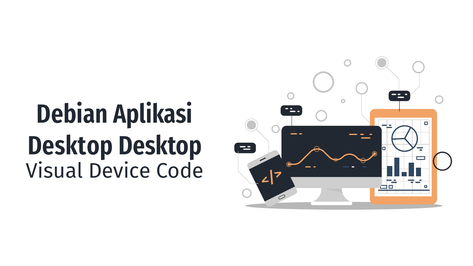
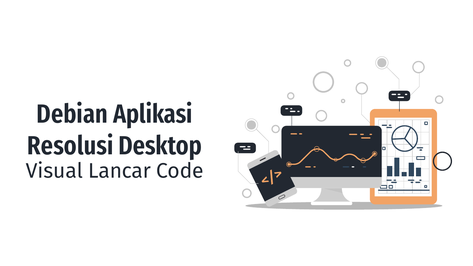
Desktop: Desktop -> Resolusi (70, 146)
Device: Device -> Lancar (120, 171)
